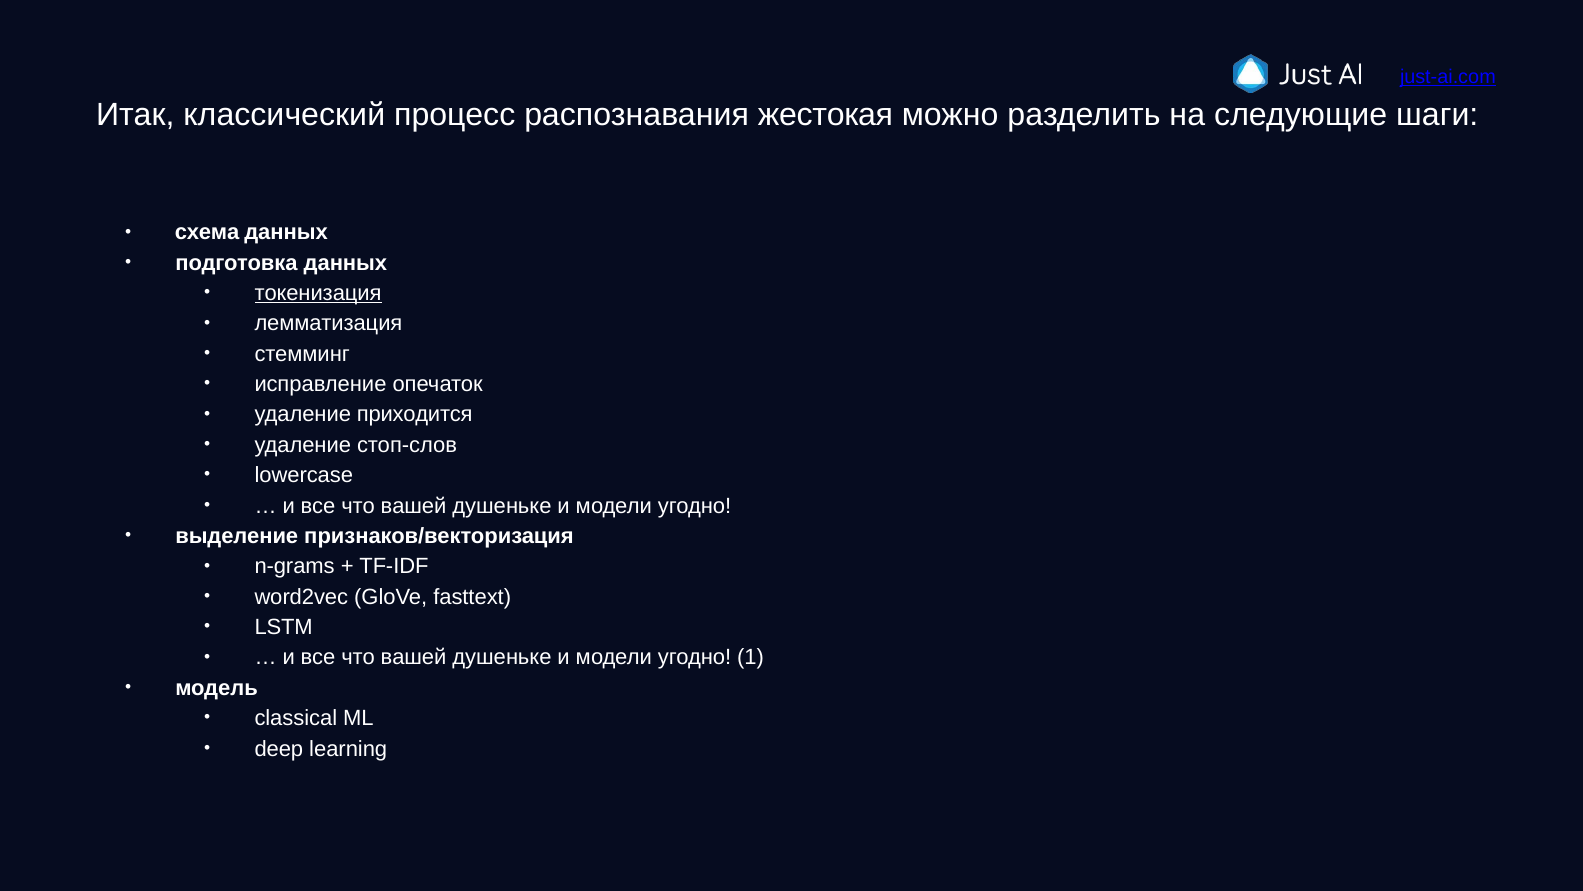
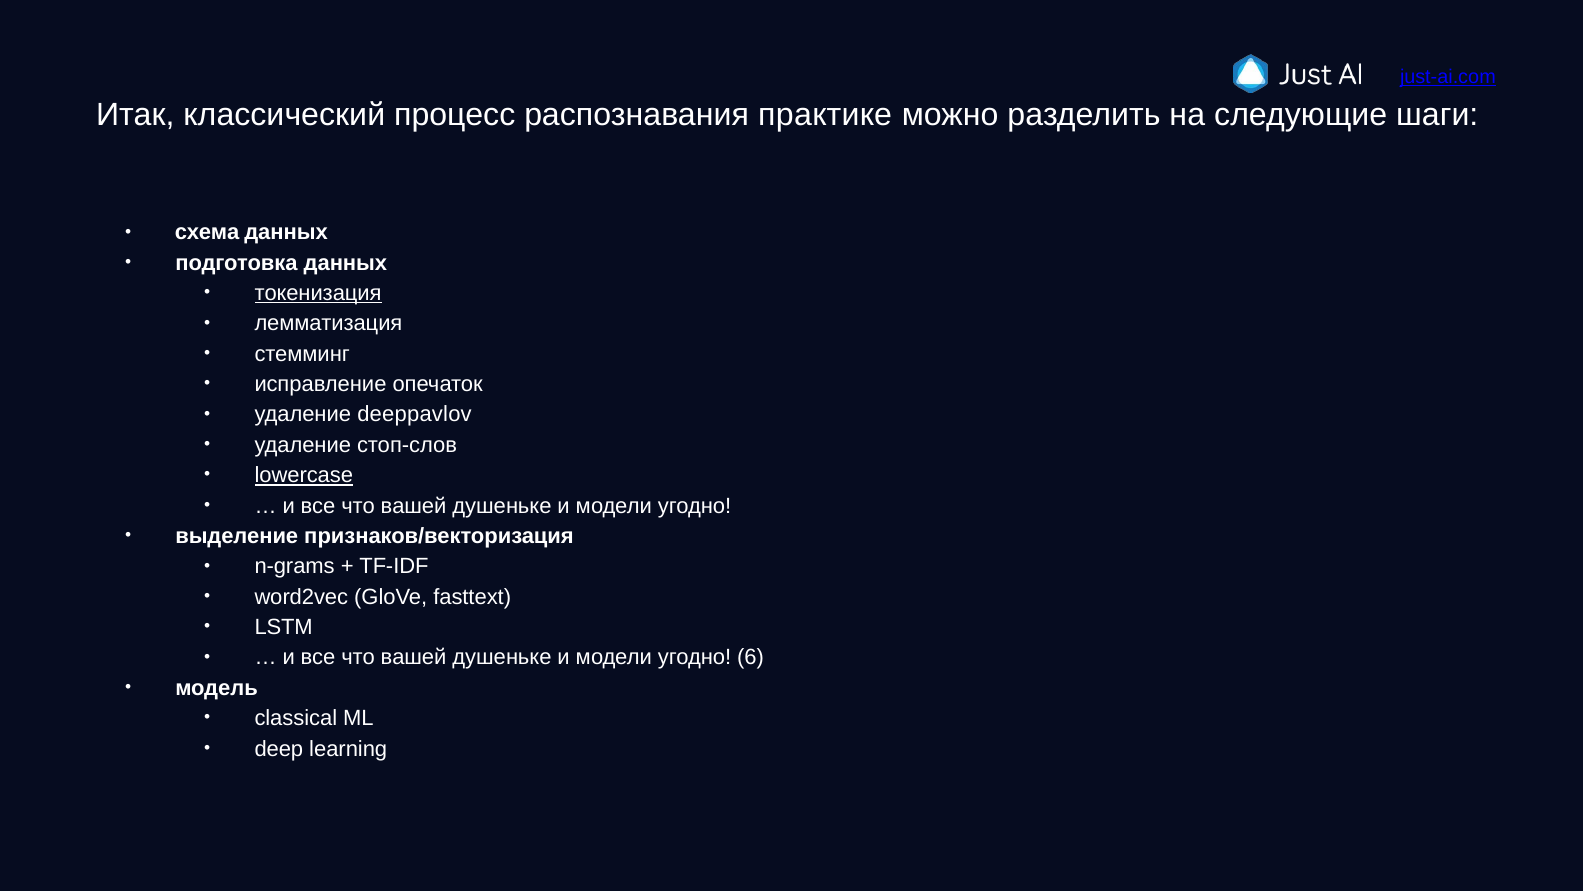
жестокая: жестокая -> практике (825, 115)
приходится: приходится -> deeppavlov (414, 414)
lowercase underline: none -> present (304, 475)
1: 1 -> 6 (751, 657)
